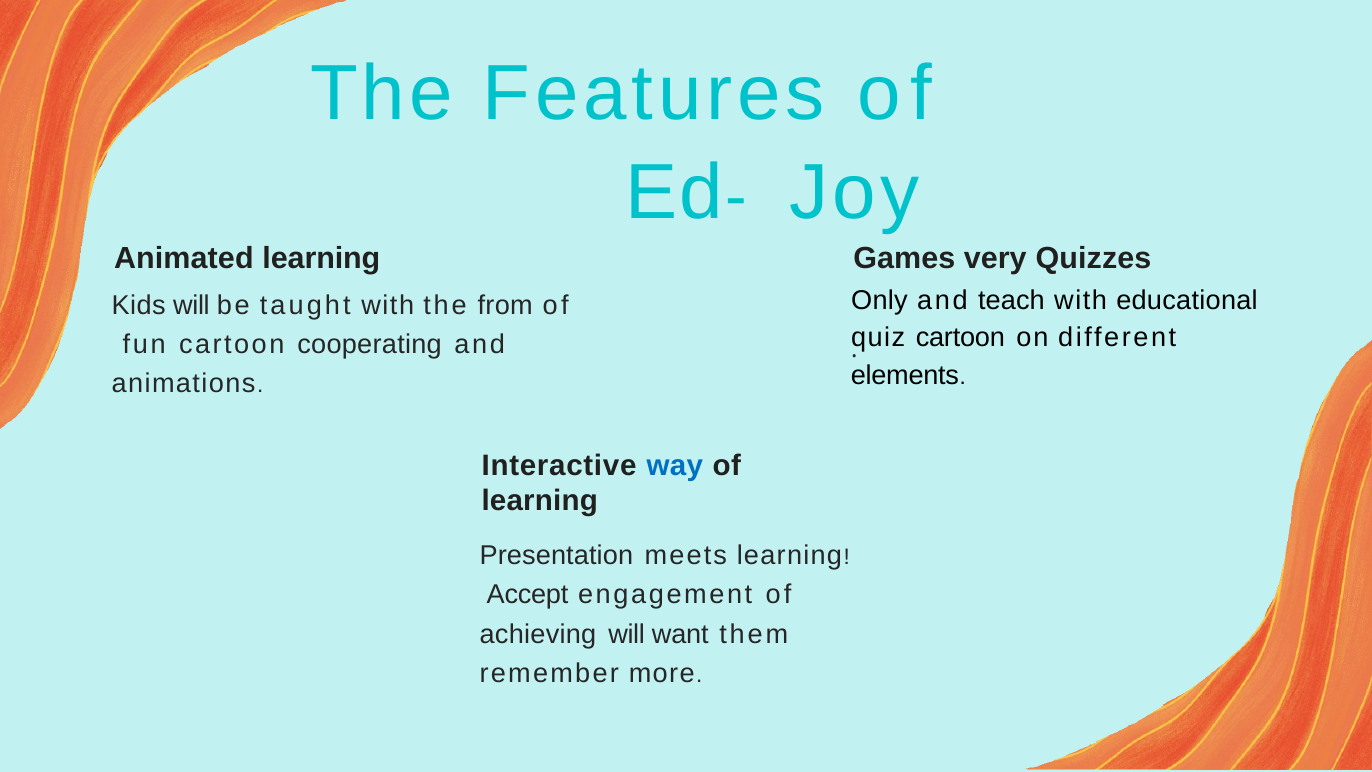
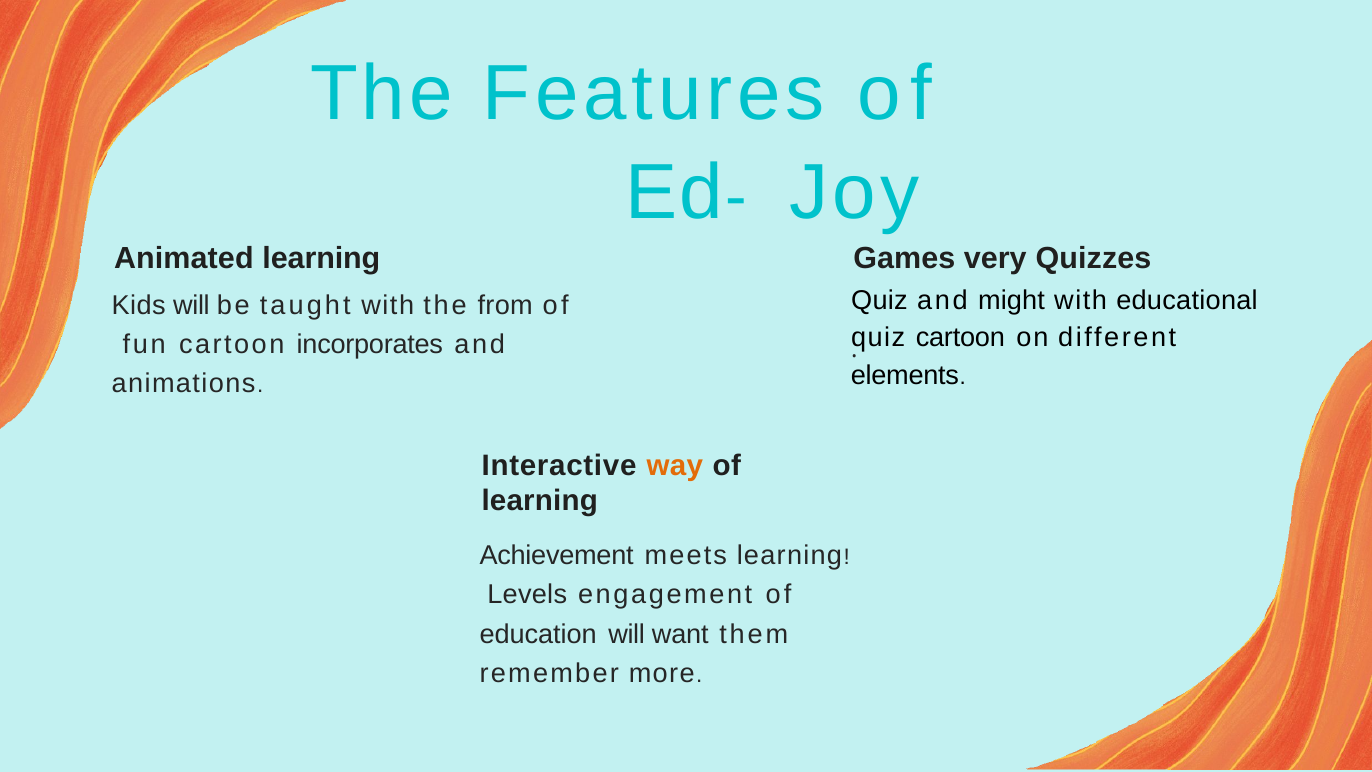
Only: Only -> Quiz (880, 301)
teach: teach -> might (1011, 301)
cooperating: cooperating -> incorporates (370, 344)
way colour: blue -> orange (675, 465)
Presentation: Presentation -> Achievement (557, 556)
Accept: Accept -> Levels (527, 595)
achieving: achieving -> education (538, 634)
